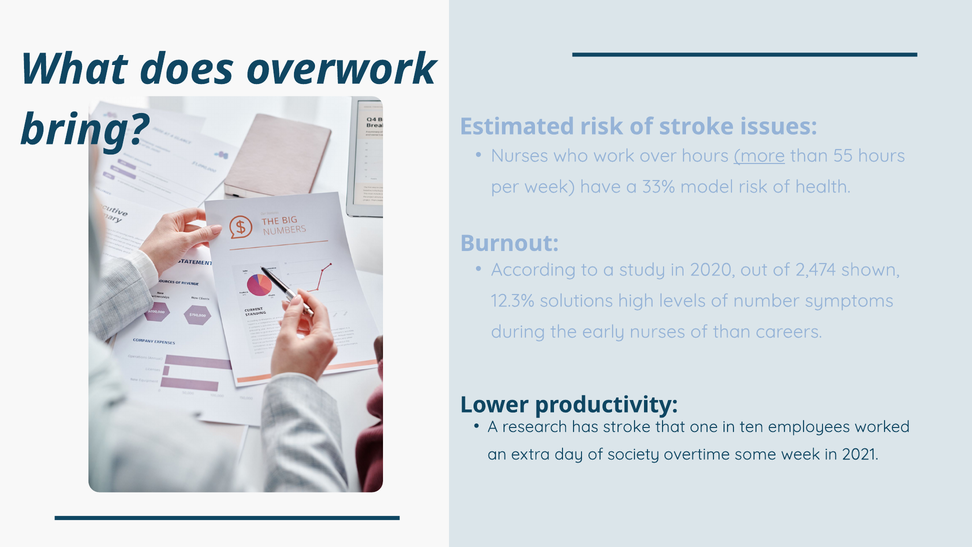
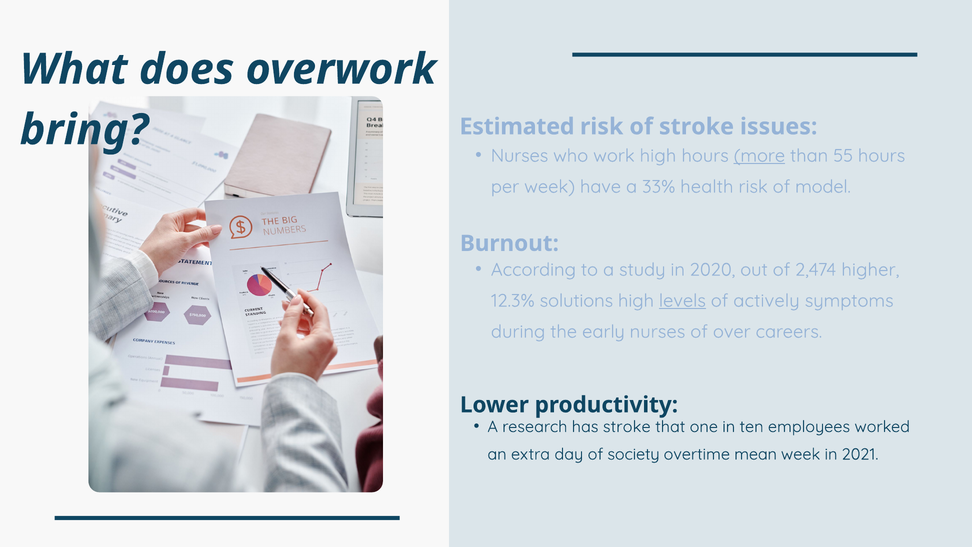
work over: over -> high (658, 156)
model: model -> health (707, 187)
health: health -> model (823, 187)
shown: shown -> higher (870, 270)
levels underline: none -> present (682, 301)
number: number -> actively (766, 301)
of than: than -> over (732, 332)
some: some -> mean (756, 454)
